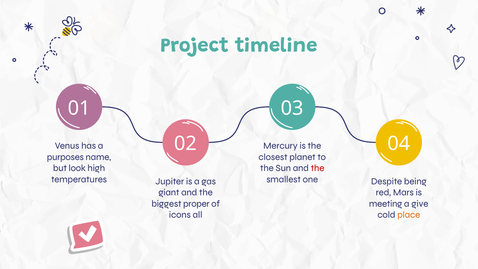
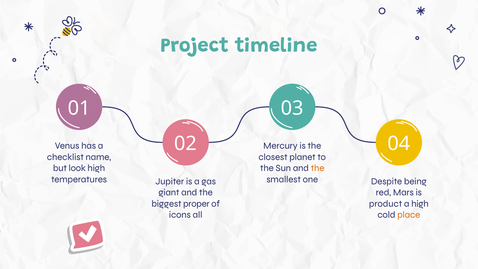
purposes: purposes -> checklist (65, 157)
the colour: red -> orange (318, 168)
meeting: meeting -> product (386, 204)
a give: give -> high (420, 204)
